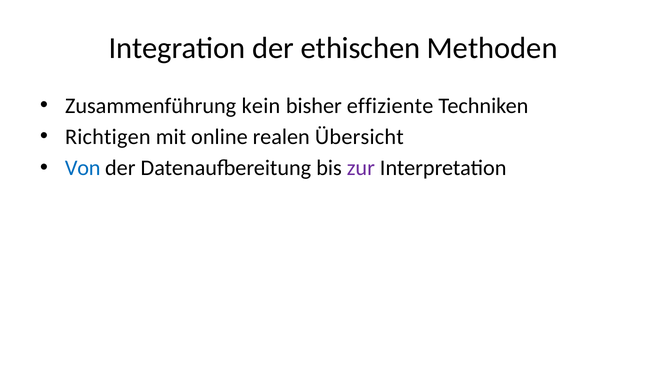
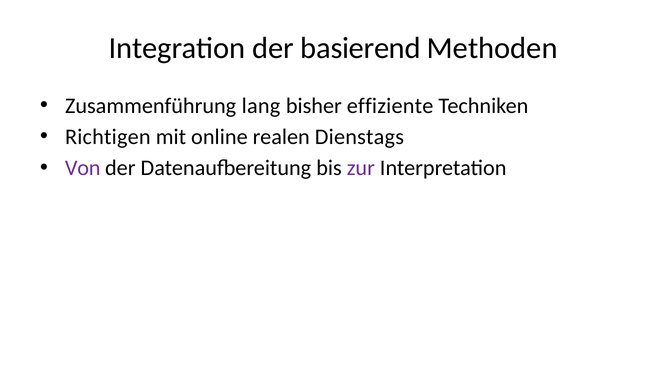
ethischen: ethischen -> basierend (361, 48)
kein: kein -> lang (261, 106)
Übersicht: Übersicht -> Dienstags (359, 137)
Von colour: blue -> purple (83, 168)
